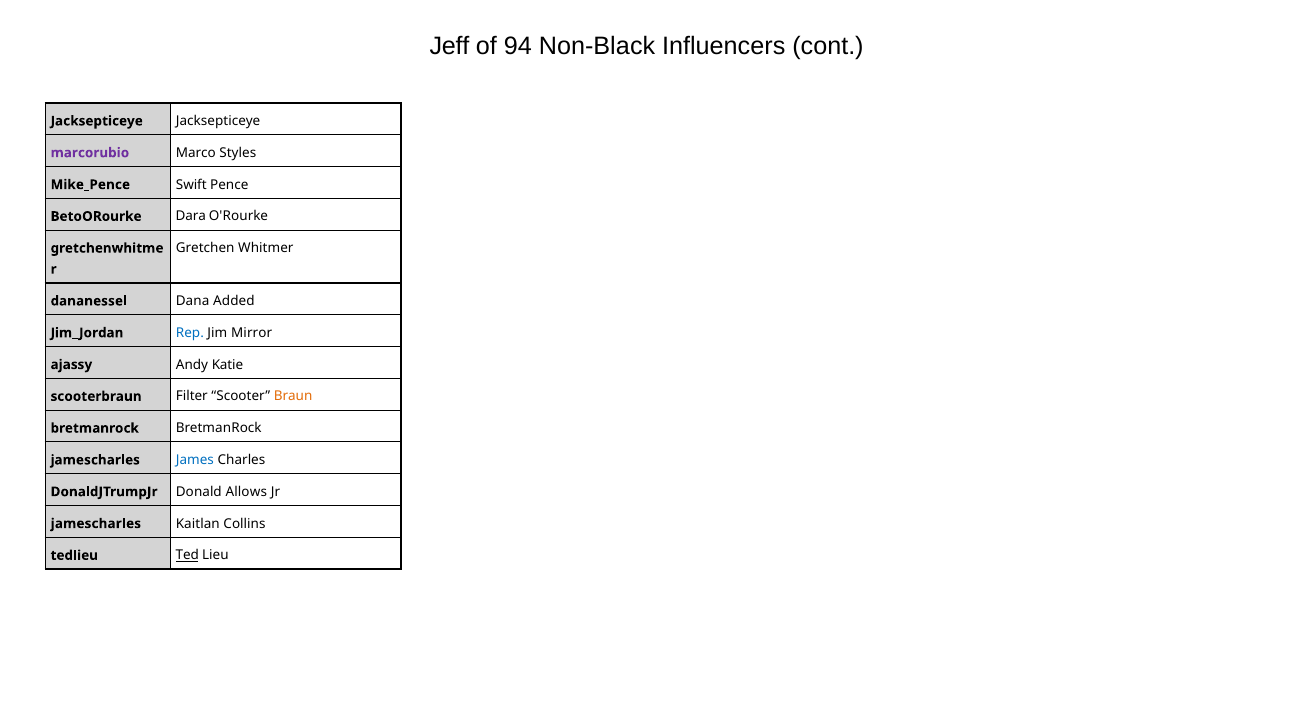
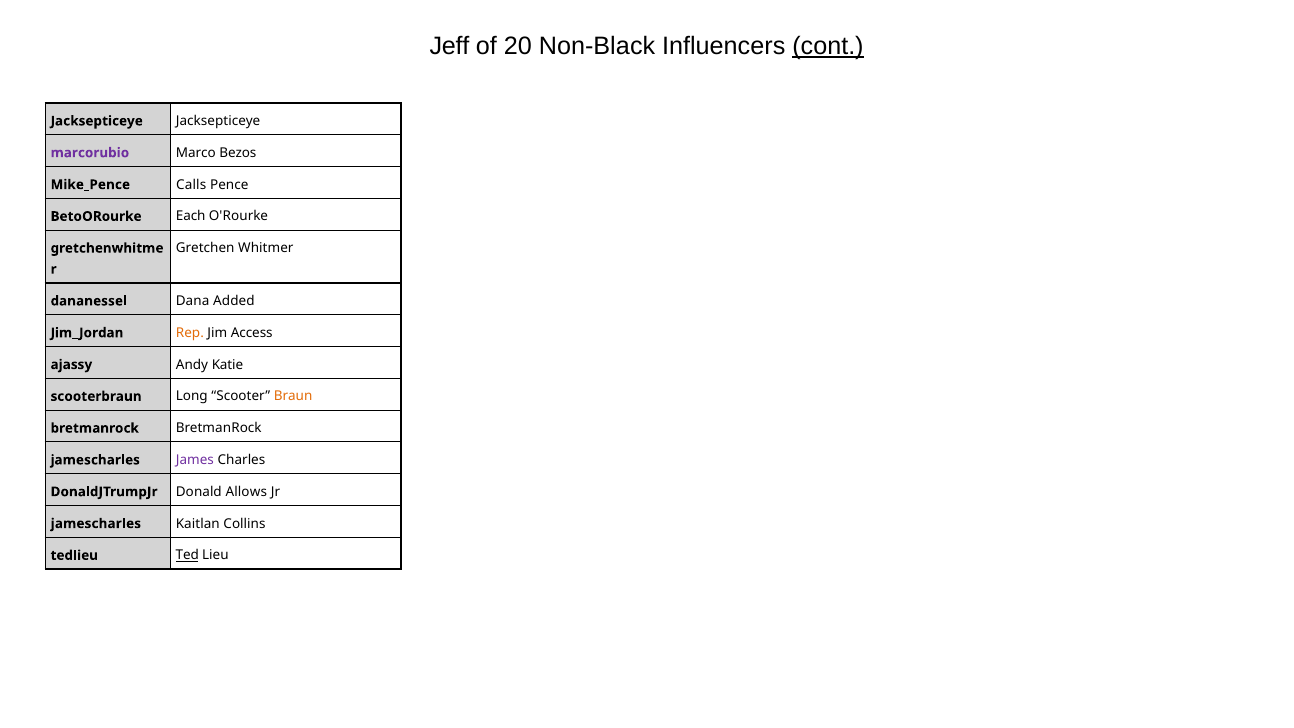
94: 94 -> 20 (518, 46)
cont underline: none -> present (828, 46)
Styles: Styles -> Bezos (238, 153)
Swift: Swift -> Calls (191, 185)
Dara: Dara -> Each (191, 216)
Rep colour: blue -> orange (190, 333)
Mirror: Mirror -> Access (252, 333)
Filter: Filter -> Long (192, 396)
James colour: blue -> purple (195, 460)
